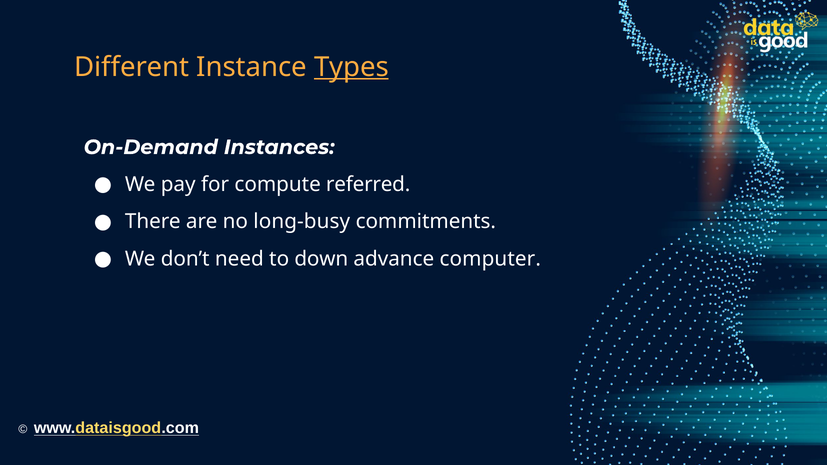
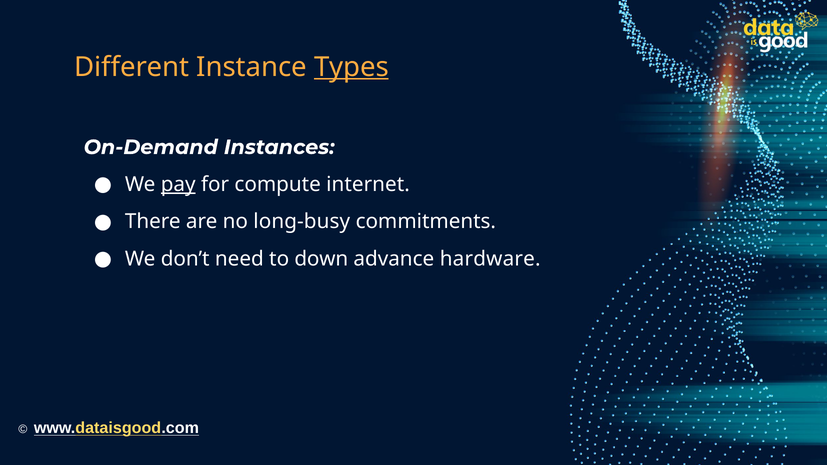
pay underline: none -> present (178, 184)
referred: referred -> internet (368, 184)
computer: computer -> hardware (490, 259)
